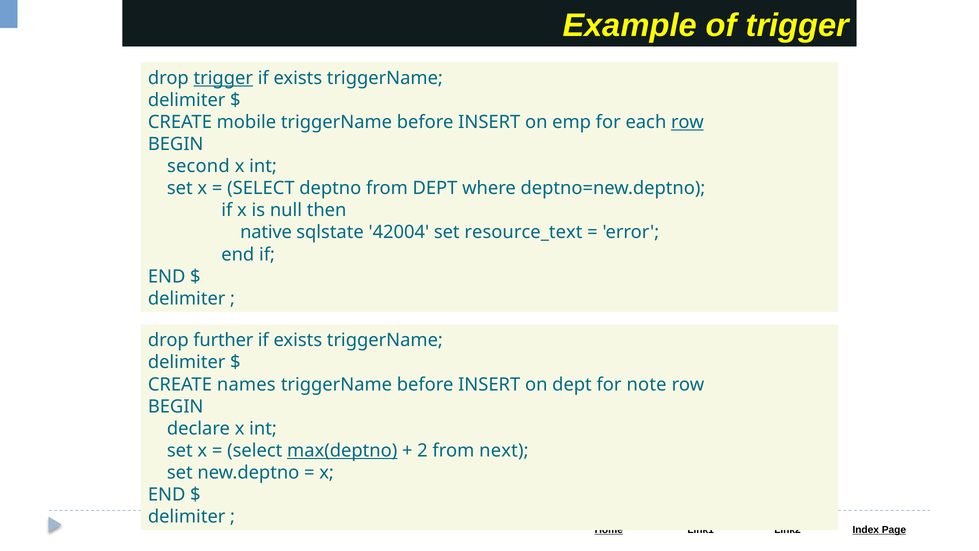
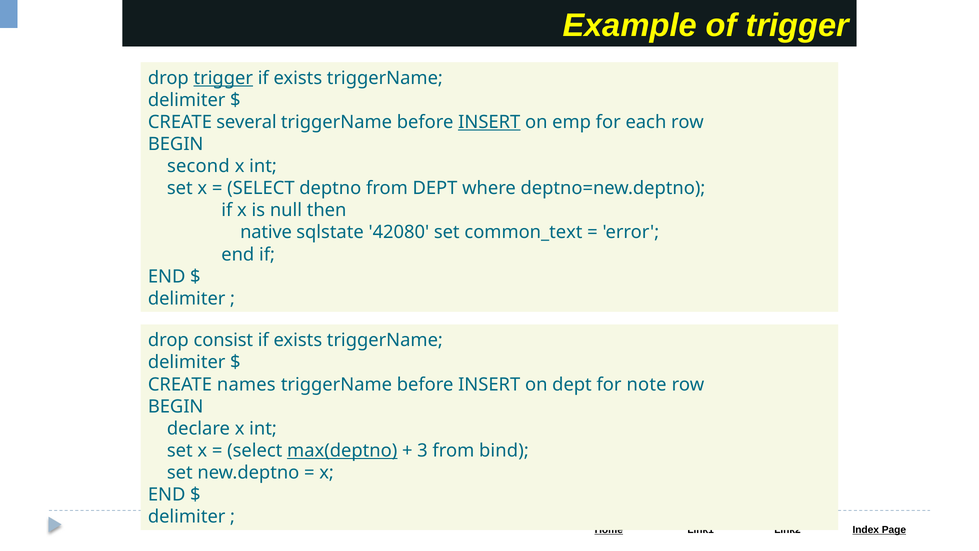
mobile: mobile -> several (246, 122)
INSERT underline: none -> present (489, 122)
row underline: present -> none (687, 122)
42004: 42004 -> 42080 (399, 232)
resource_text: resource_text -> common_text (523, 232)
further: further -> consist (223, 340)
2: 2 -> 3 (422, 450)
next: next -> bind (504, 450)
